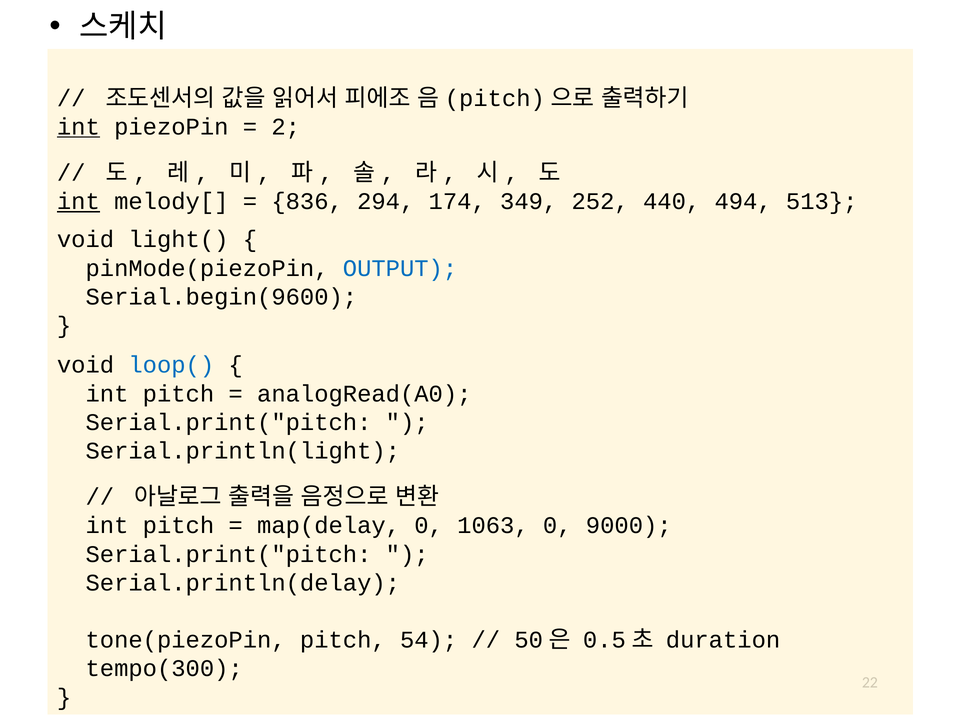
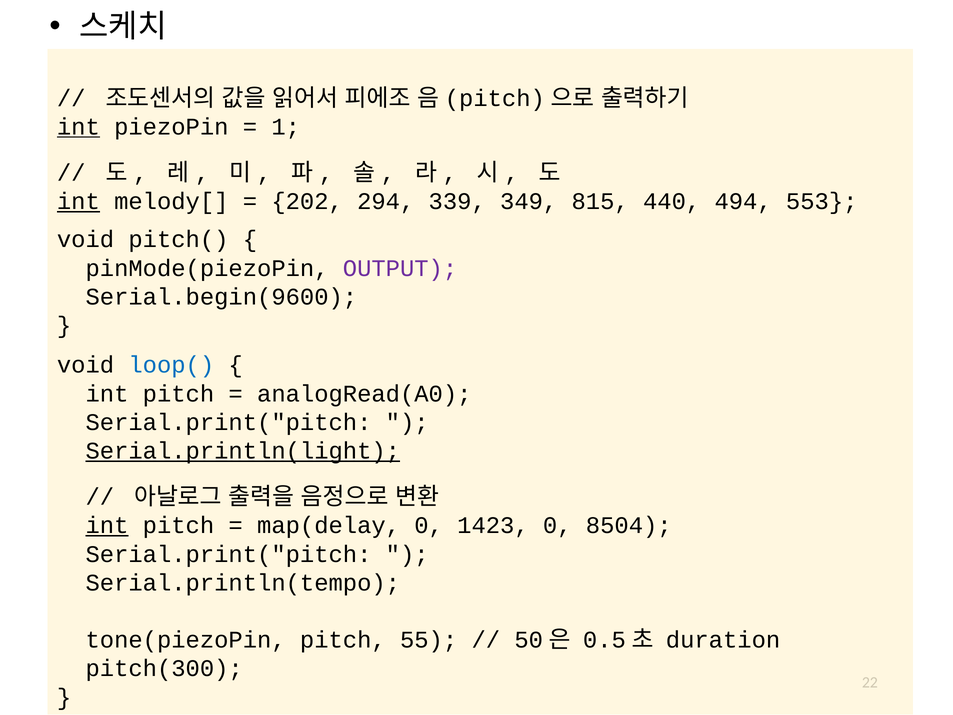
2: 2 -> 1 (286, 127)
836: 836 -> 202 (307, 201)
174: 174 -> 339 (457, 201)
252: 252 -> 815 (600, 201)
513: 513 -> 553 (822, 201)
light(: light( -> pitch( (178, 240)
OUTPUT colour: blue -> purple (400, 268)
Serial.println(light underline: none -> present (243, 451)
int underline: none -> present (107, 525)
1063: 1063 -> 1423 (493, 525)
9000: 9000 -> 8504 (629, 525)
Serial.println(delay: Serial.println(delay -> Serial.println(tempo (243, 583)
54: 54 -> 55 (429, 640)
tempo(300: tempo(300 -> pitch(300 (164, 668)
